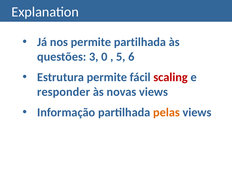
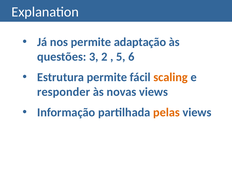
permite partilhada: partilhada -> adaptação (140, 42)
0: 0 -> 2 (104, 57)
scaling colour: red -> orange (171, 77)
